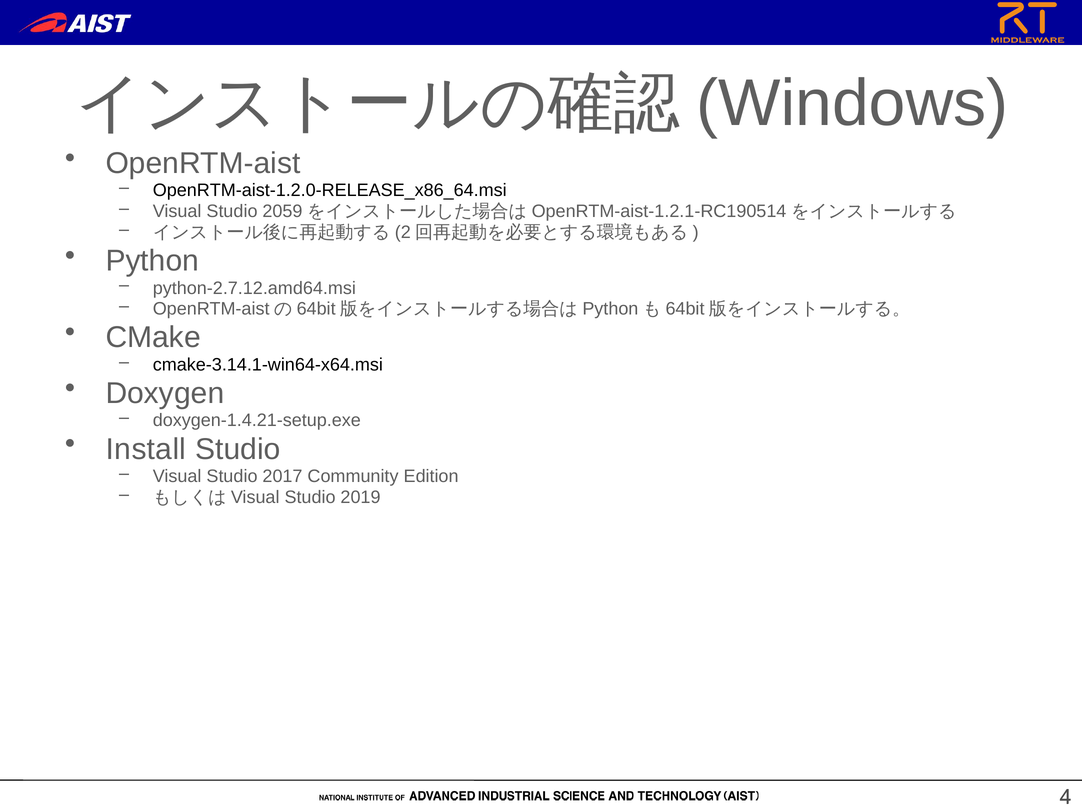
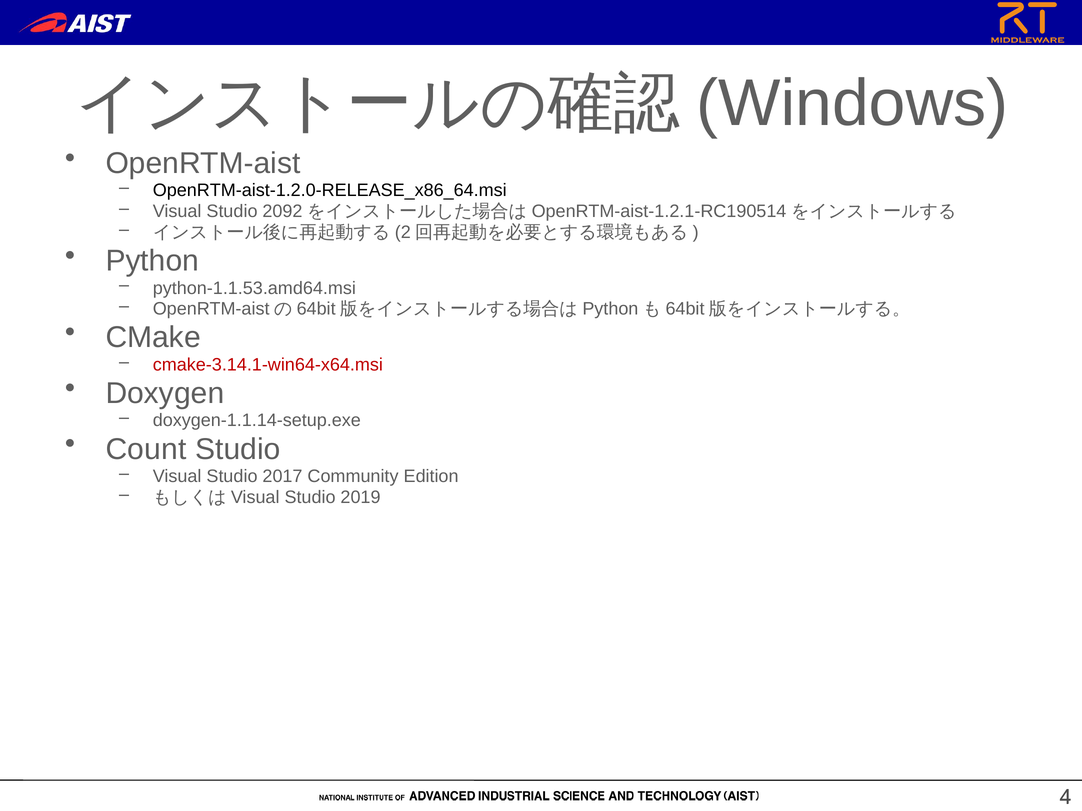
2059: 2059 -> 2092 (282, 212)
python-2.7.12.amd64.msi: python-2.7.12.amd64.msi -> python-1.1.53.amd64.msi (254, 288)
cmake-3.14.1-win64-x64.msi colour: black -> red (268, 365)
doxygen-1.4.21-setup.exe: doxygen-1.4.21-setup.exe -> doxygen-1.1.14-setup.exe (257, 421)
Install: Install -> Count (146, 449)
